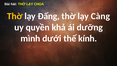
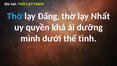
Thờ colour: yellow -> light blue (15, 16)
Càng: Càng -> Nhất (100, 16)
kính: kính -> tình (87, 38)
